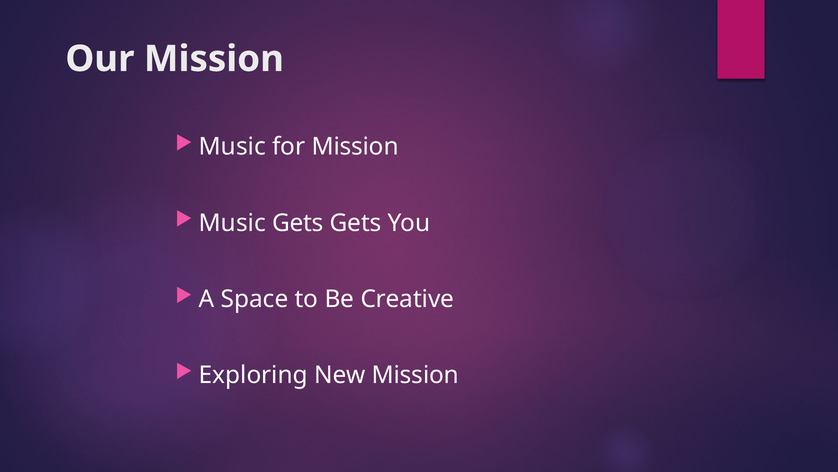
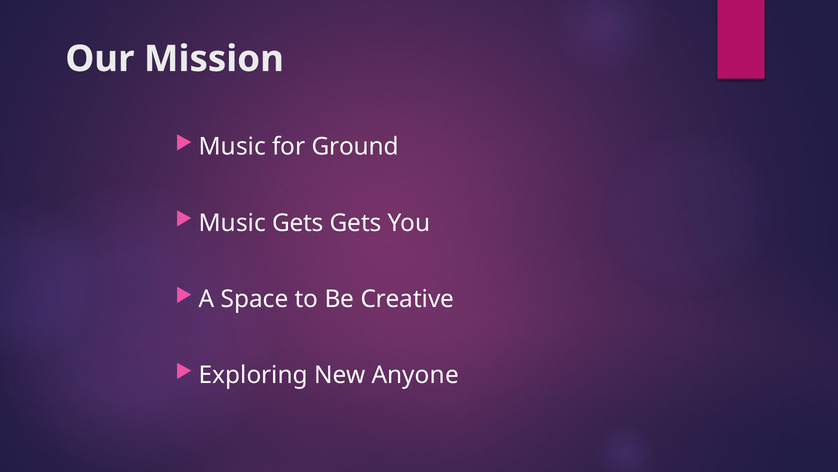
for Mission: Mission -> Ground (355, 147)
New Mission: Mission -> Anyone (415, 375)
